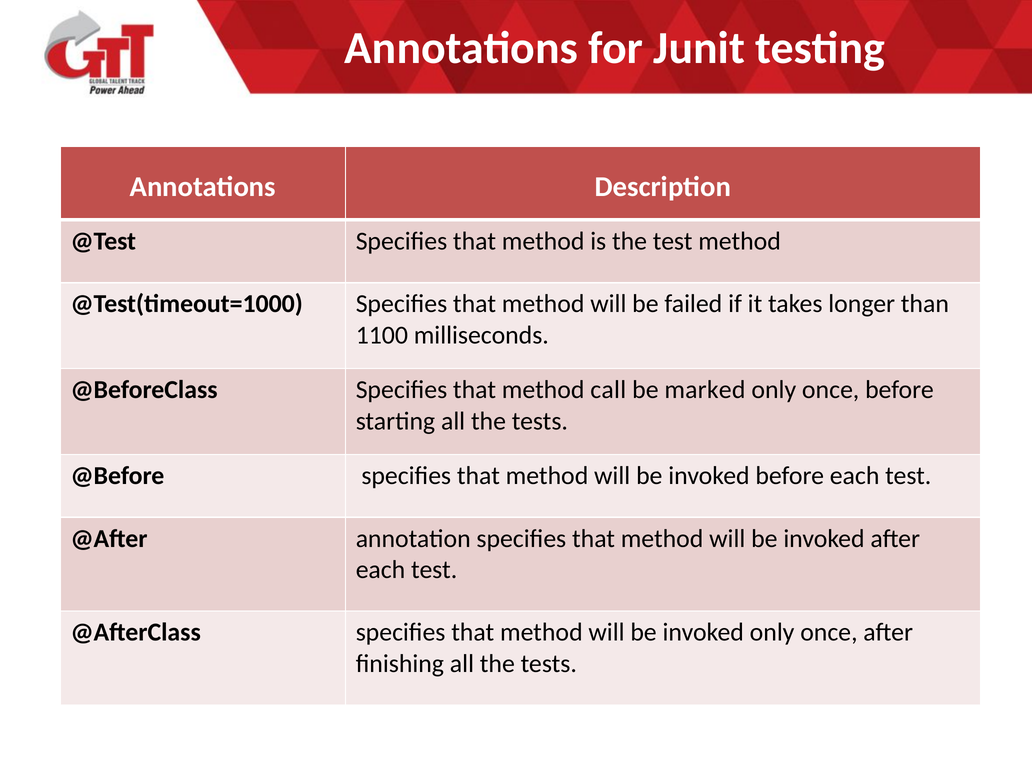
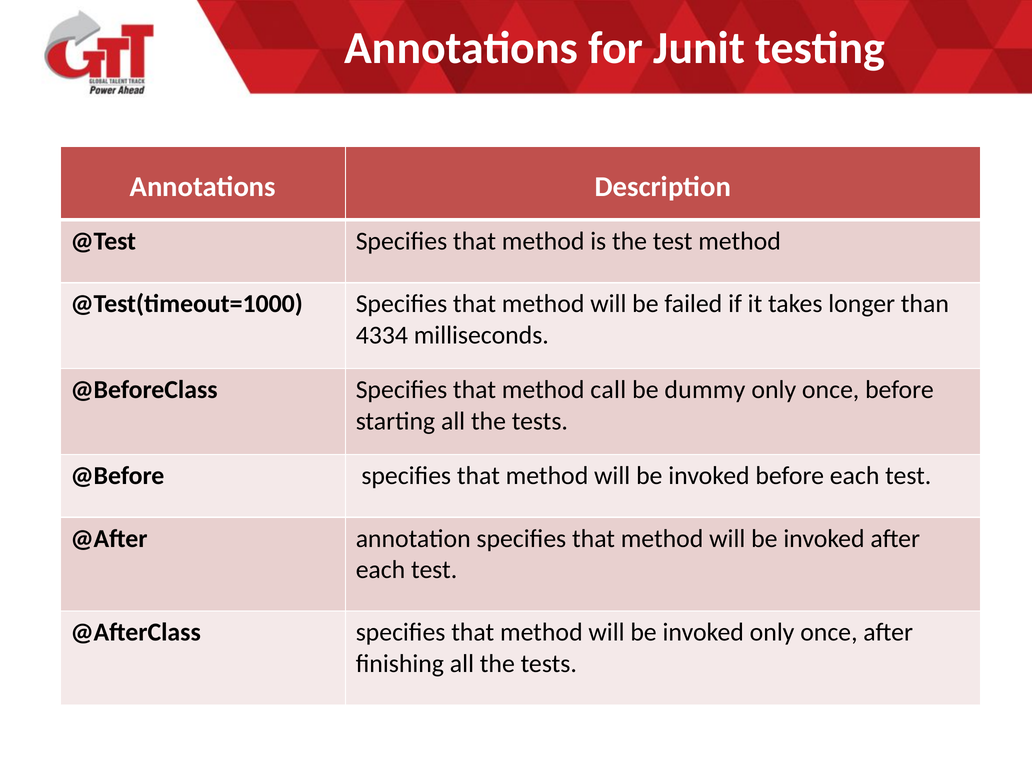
1100: 1100 -> 4334 (382, 335)
marked: marked -> dummy (705, 390)
